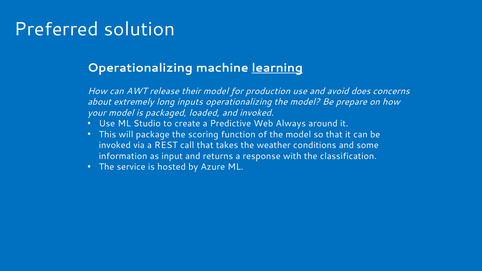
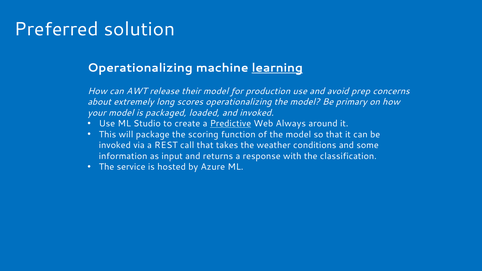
does: does -> prep (361, 91)
inputs: inputs -> scores (190, 102)
prepare: prepare -> primary (351, 102)
Predictive underline: none -> present (231, 124)
